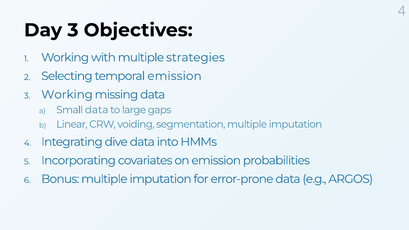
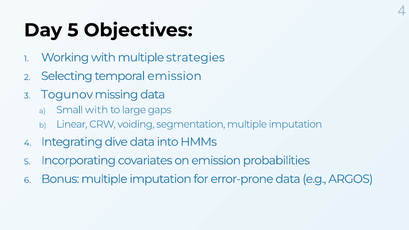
Day 3: 3 -> 5 (73, 30)
Working: Working -> Togunov (67, 95)
Small data: data -> with (97, 110)
